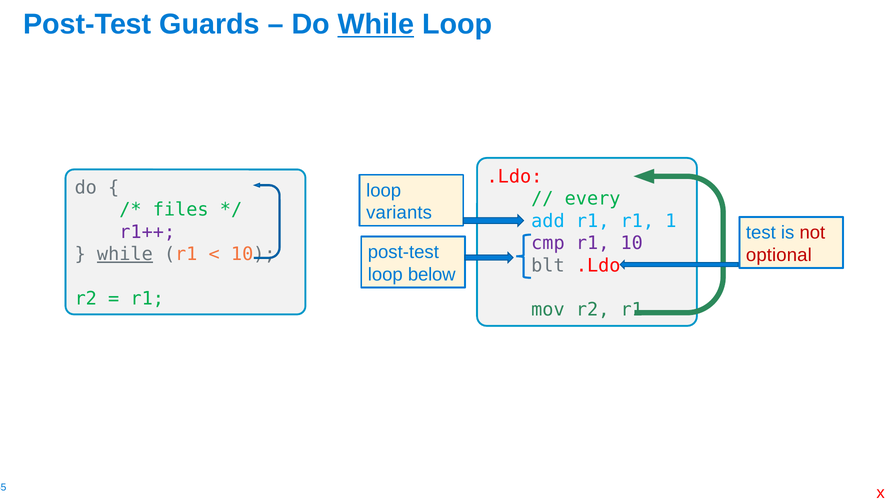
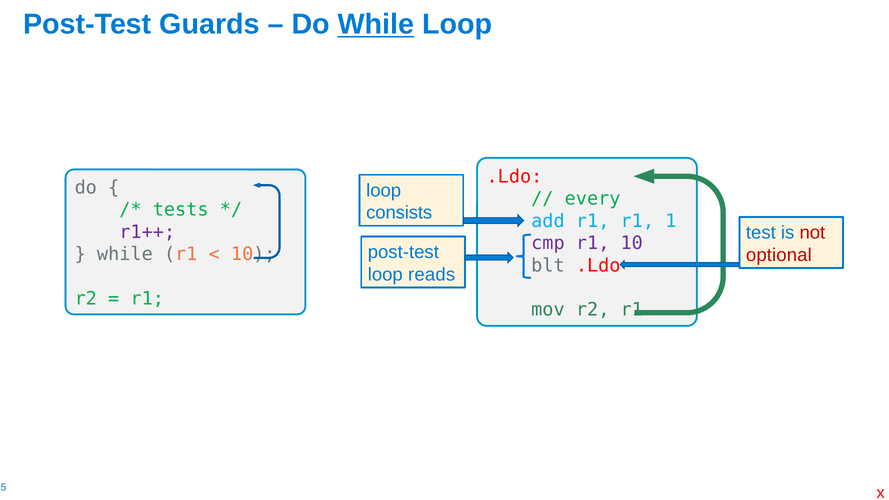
files: files -> tests (181, 210)
variants: variants -> consists (399, 213)
while underline: present -> none (125, 254)
below: below -> reads (432, 274)
